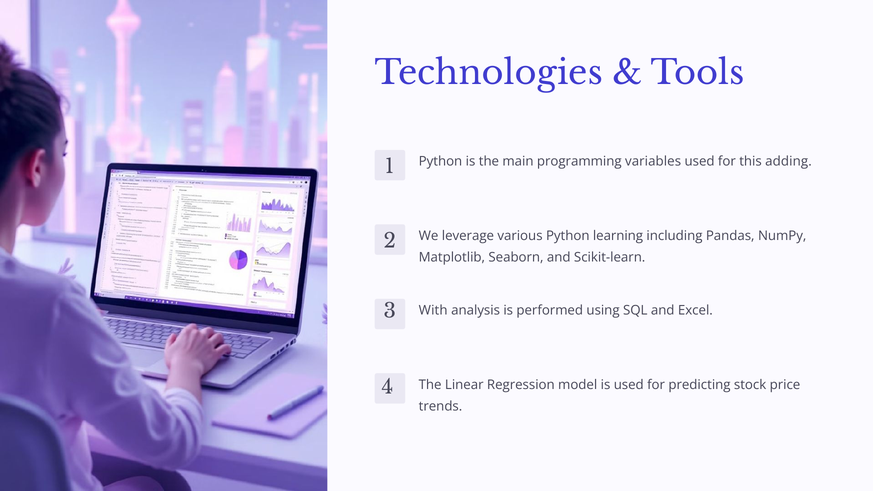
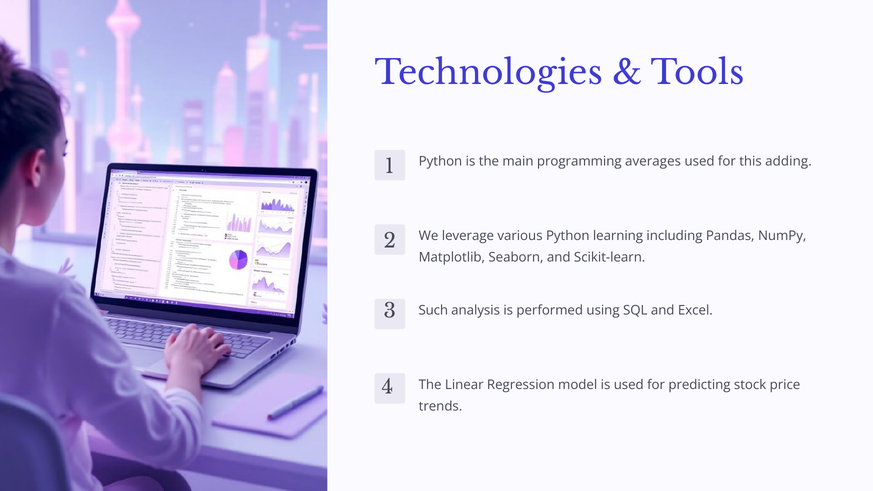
variables: variables -> averages (653, 161)
With: With -> Such (433, 310)
